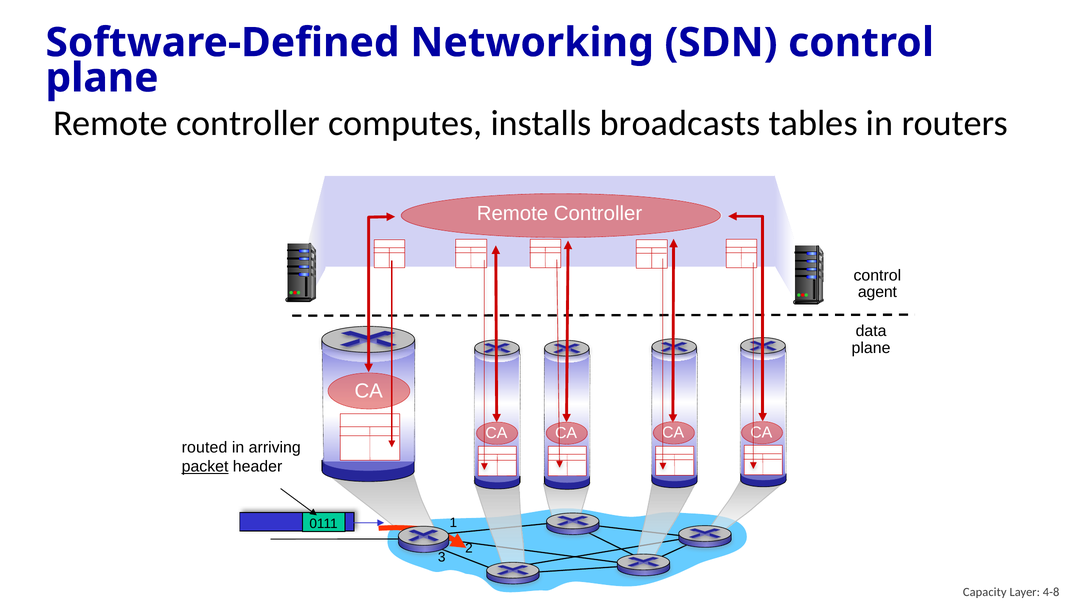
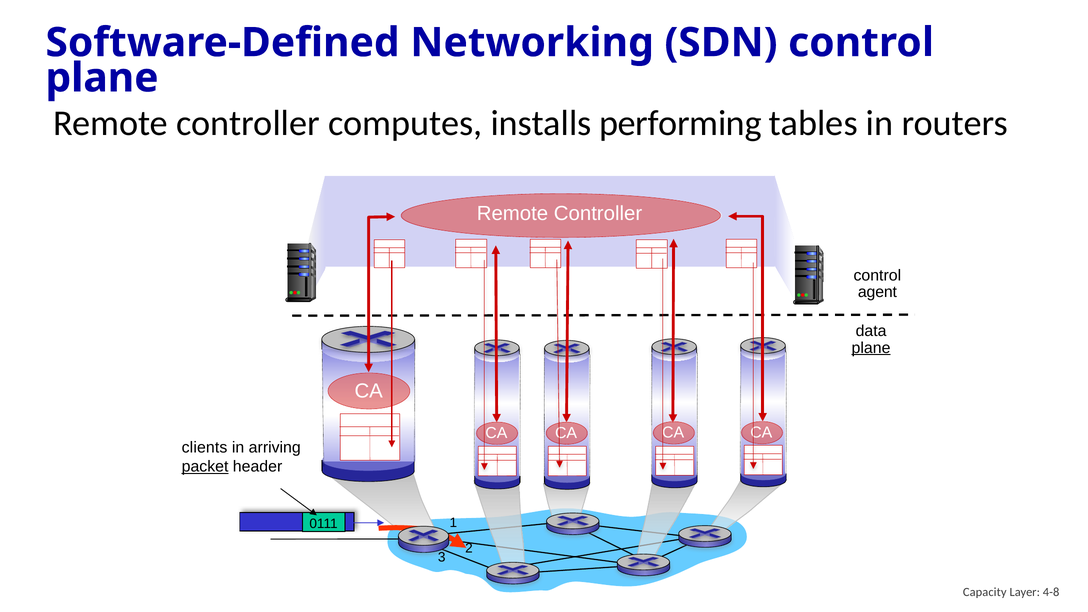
broadcasts: broadcasts -> performing (680, 123)
plane underline: none -> present (871, 348)
routed: routed -> clients (205, 447)
